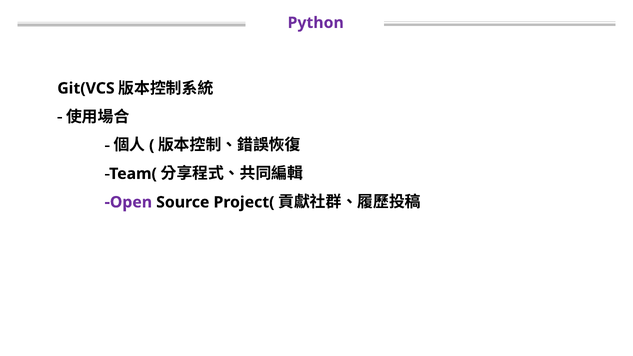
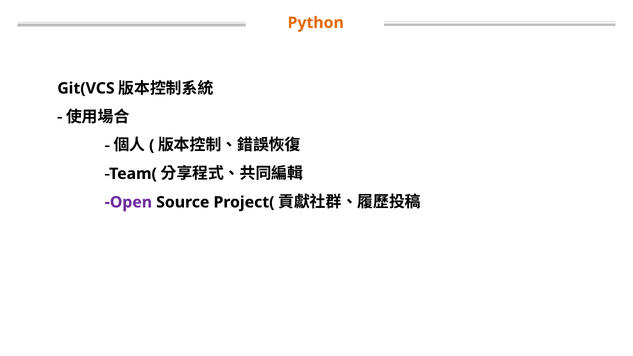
Python colour: purple -> orange (316, 23)
